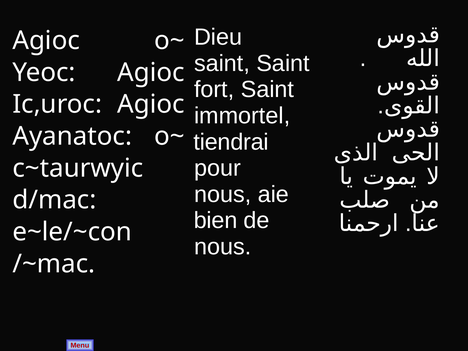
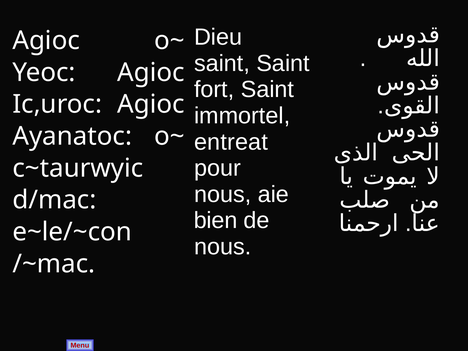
tiendrai: tiendrai -> entreat (231, 142)
